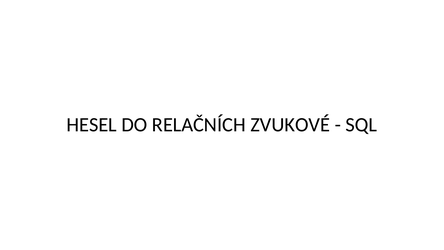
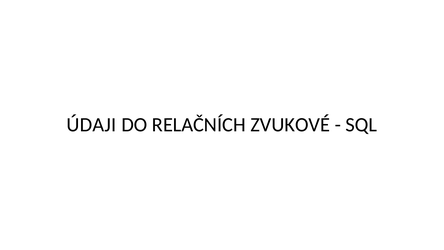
HESEL: HESEL -> ÚDAJI (92, 125)
